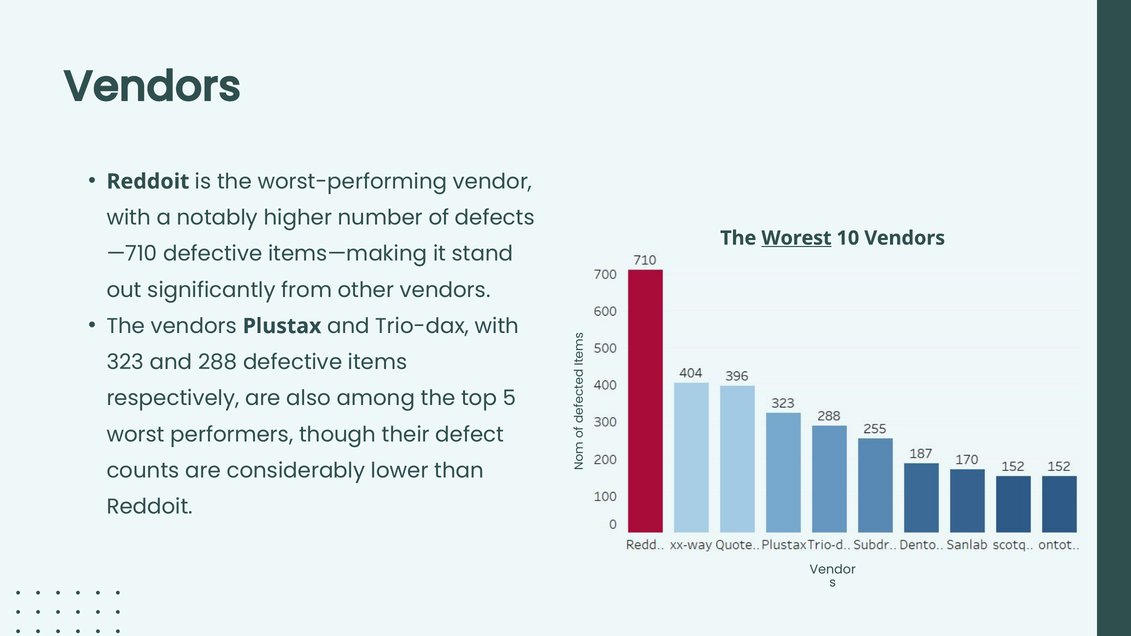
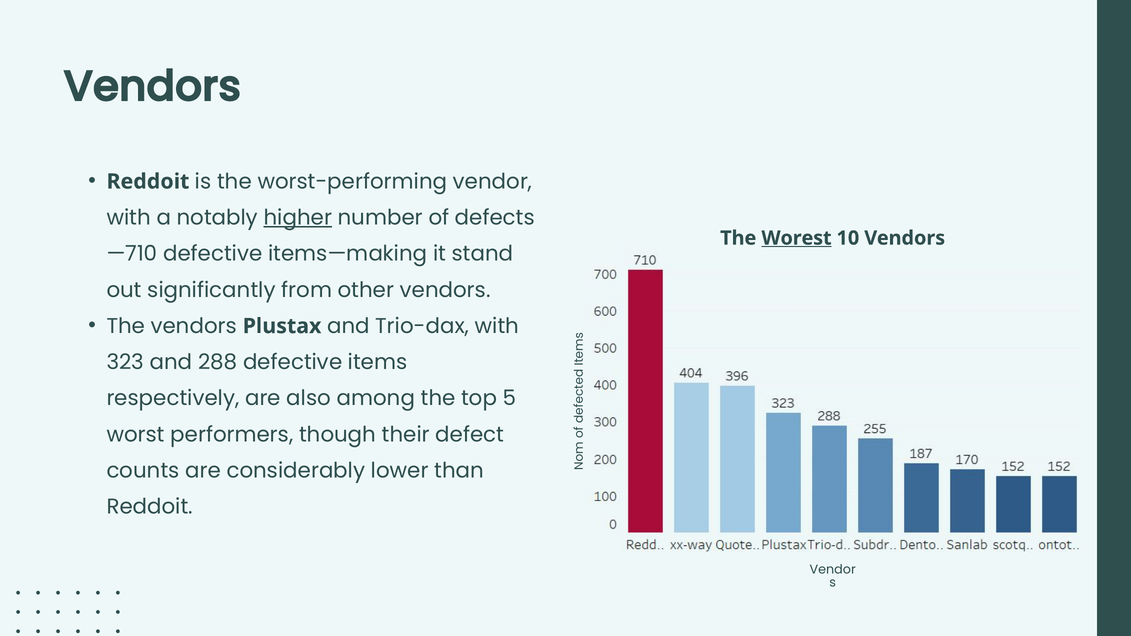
higher underline: none -> present (298, 218)
